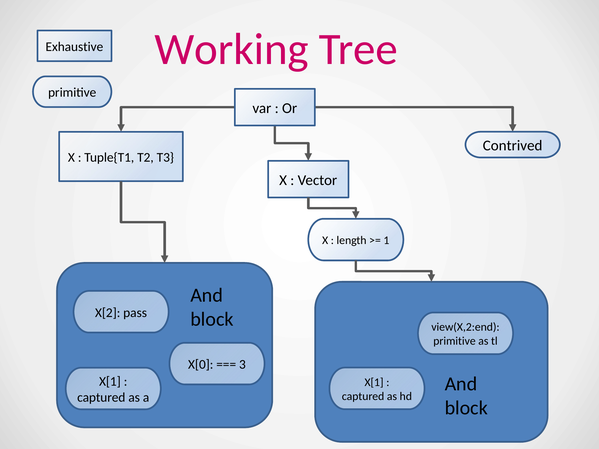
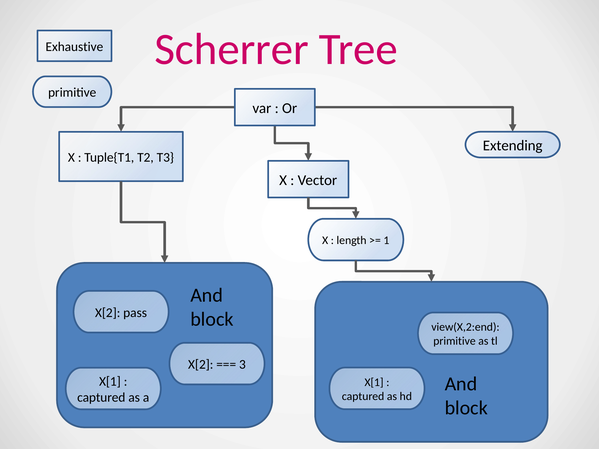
Working: Working -> Scherrer (232, 49)
Contrived: Contrived -> Extending (513, 146)
X[0: X[0 -> X[2 (201, 365)
